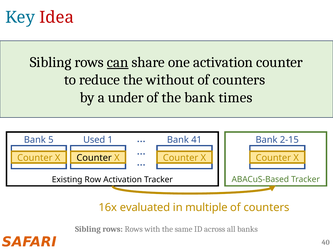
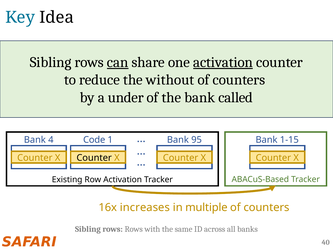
Idea colour: red -> black (57, 17)
activation underline: none -> present (223, 62)
times: times -> called (236, 98)
2-15: 2-15 -> 1-15 (289, 140)
5: 5 -> 4 (51, 140)
Used: Used -> Code (94, 140)
41: 41 -> 95 (197, 140)
evaluated: evaluated -> increases (145, 208)
